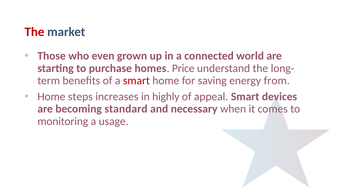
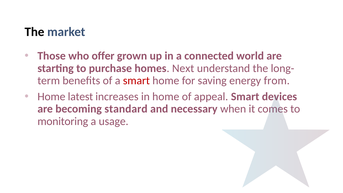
The colour: red -> black (34, 32)
even: even -> offer (103, 56)
Price: Price -> Next (183, 68)
steps: steps -> latest (80, 96)
in highly: highly -> home (166, 96)
